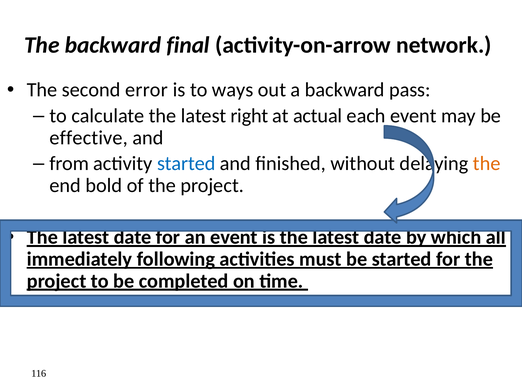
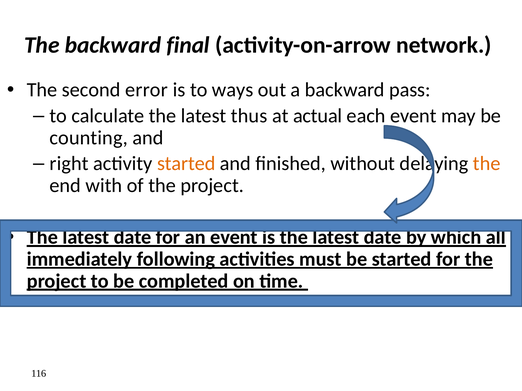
right: right -> thus (249, 116)
effective: effective -> counting (89, 138)
from: from -> right (69, 164)
started colour: blue -> orange (186, 164)
bold: bold -> with (104, 186)
